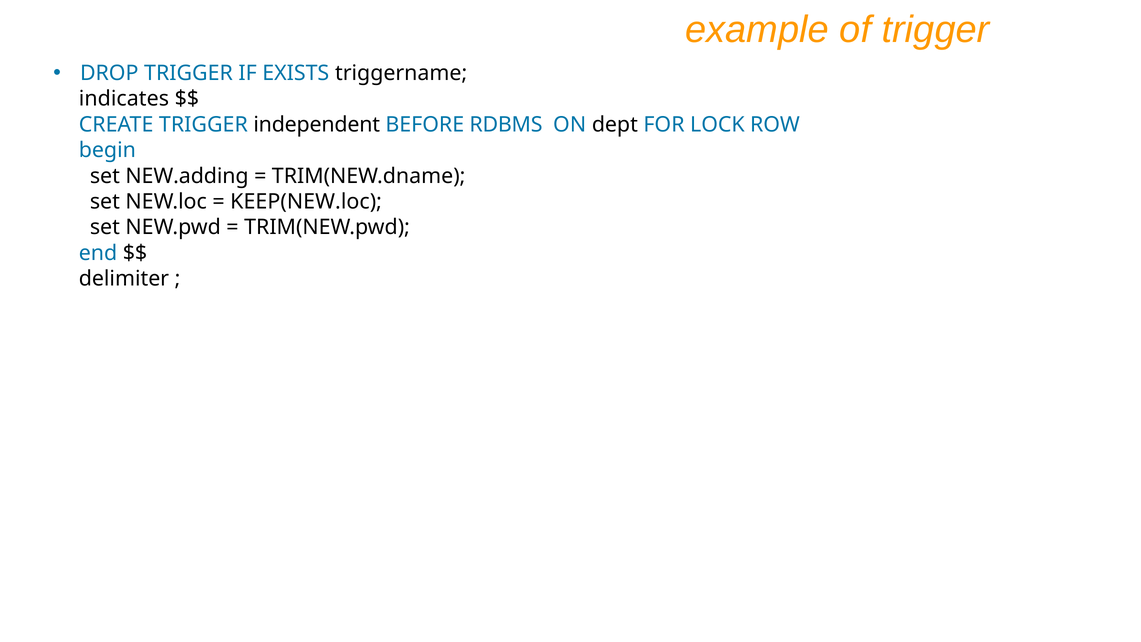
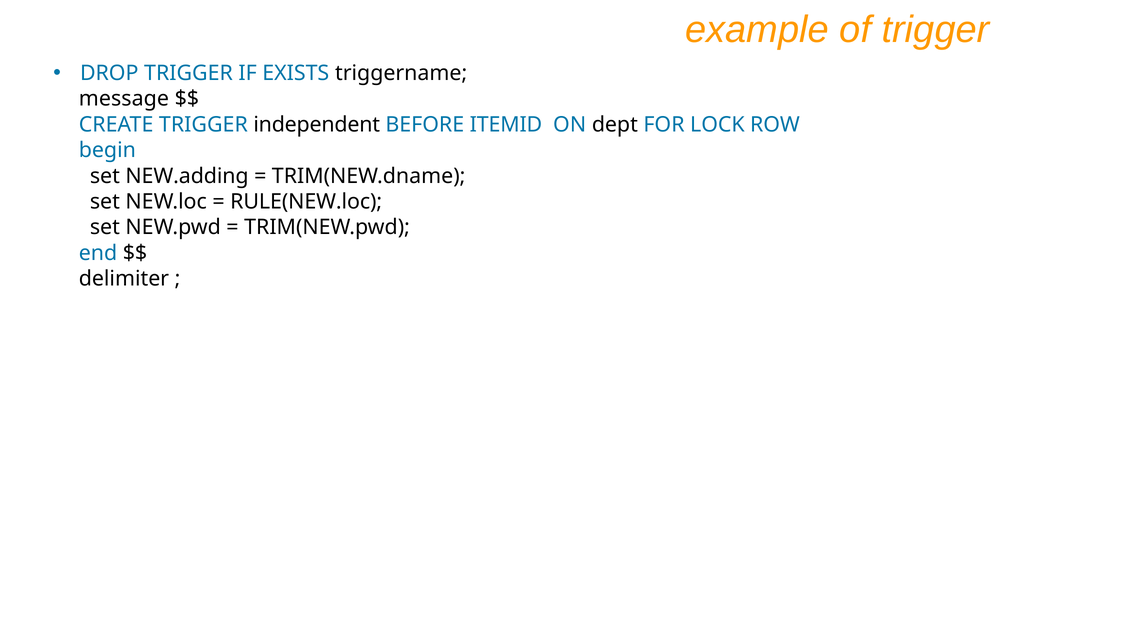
indicates: indicates -> message (124, 99)
RDBMS: RDBMS -> ITEMID (506, 125)
KEEP(NEW.loc: KEEP(NEW.loc -> RULE(NEW.loc (306, 202)
